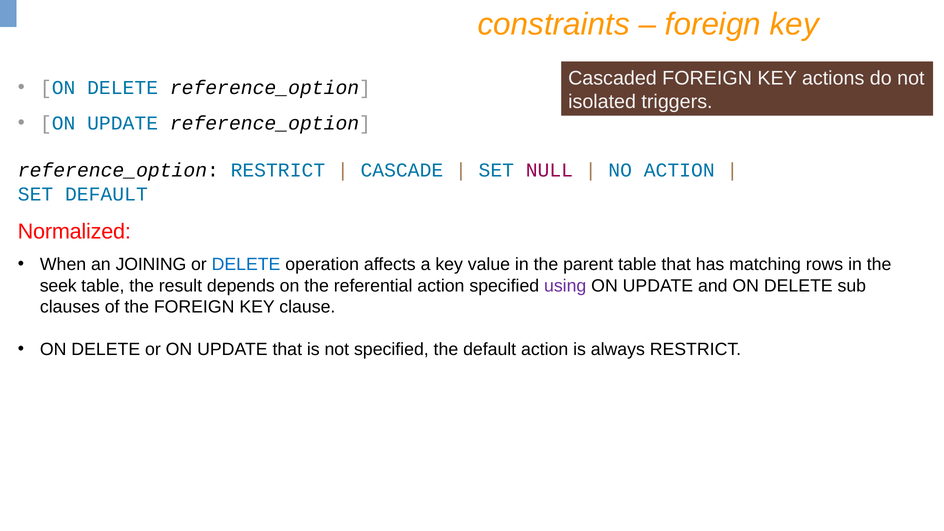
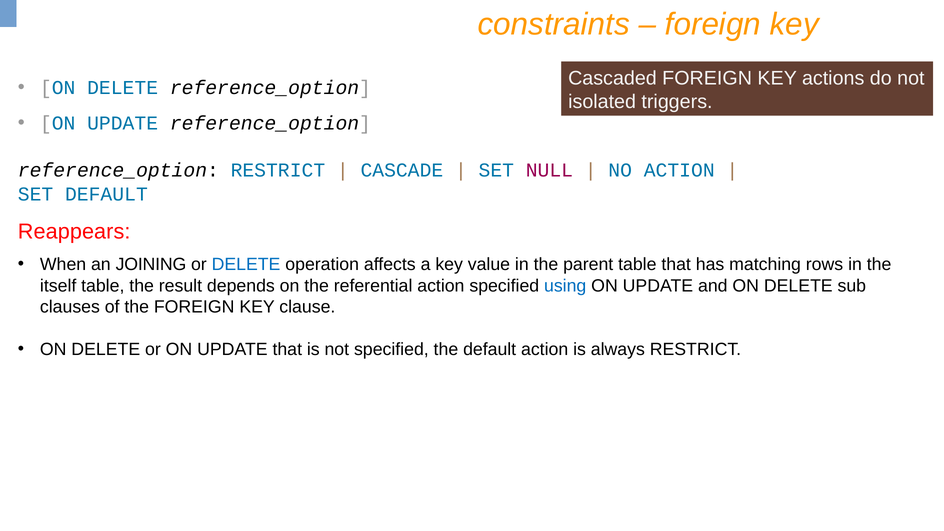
Normalized: Normalized -> Reappears (74, 232)
seek: seek -> itself (58, 286)
using colour: purple -> blue (565, 286)
